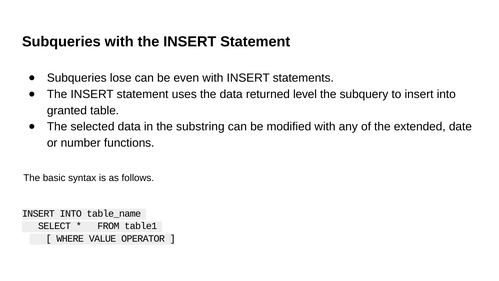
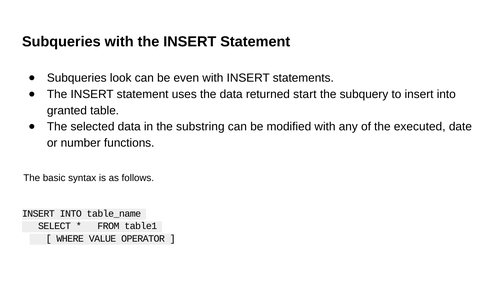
lose: lose -> look (121, 78)
level: level -> start (305, 94)
extended: extended -> executed (420, 127)
